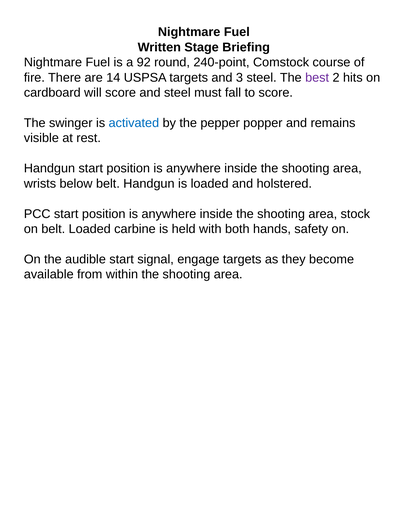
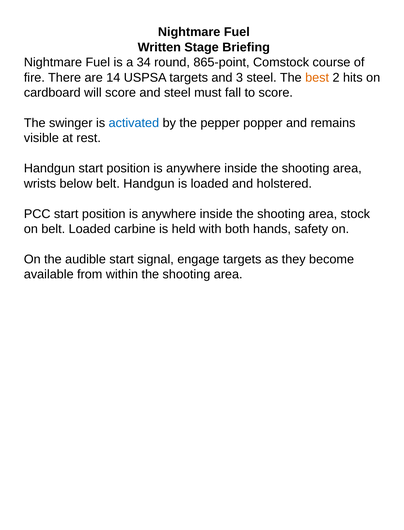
92: 92 -> 34 (144, 62)
240-point: 240-point -> 865-point (221, 62)
best colour: purple -> orange (317, 78)
